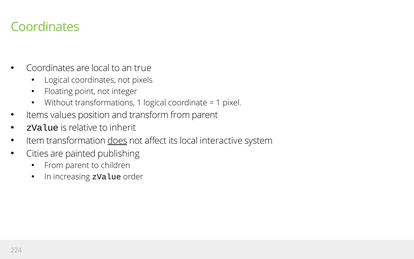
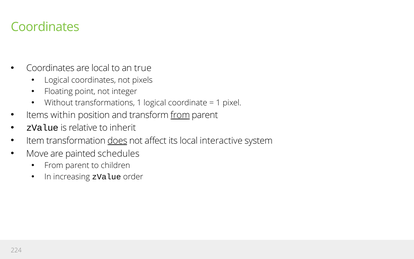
values: values -> within (63, 115)
from underline: none -> present (180, 115)
Cities: Cities -> Move (37, 154)
publishing: publishing -> schedules (119, 154)
